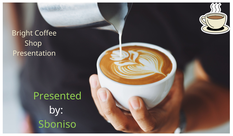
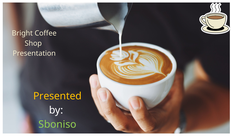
Presented colour: light green -> yellow (57, 96)
